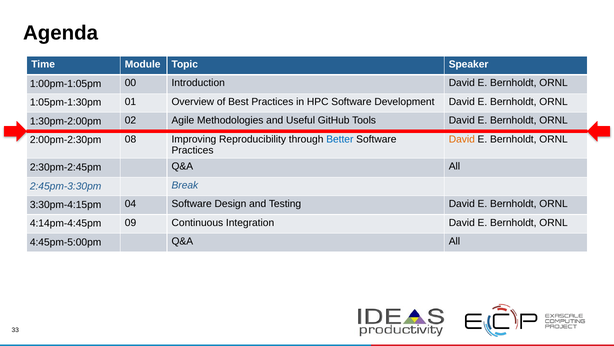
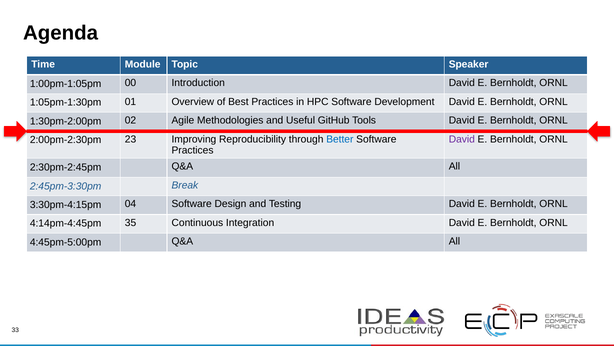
David colour: orange -> purple (462, 139)
08: 08 -> 23 (131, 139)
09: 09 -> 35 (131, 222)
